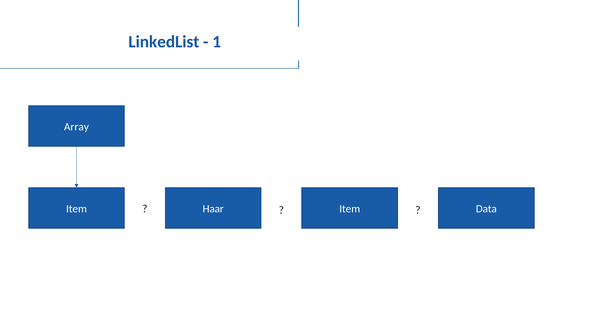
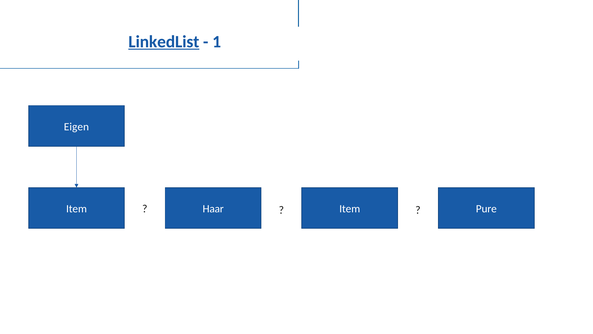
LinkedList underline: none -> present (164, 42)
Array: Array -> Eigen (76, 126)
Data: Data -> Pure (486, 209)
